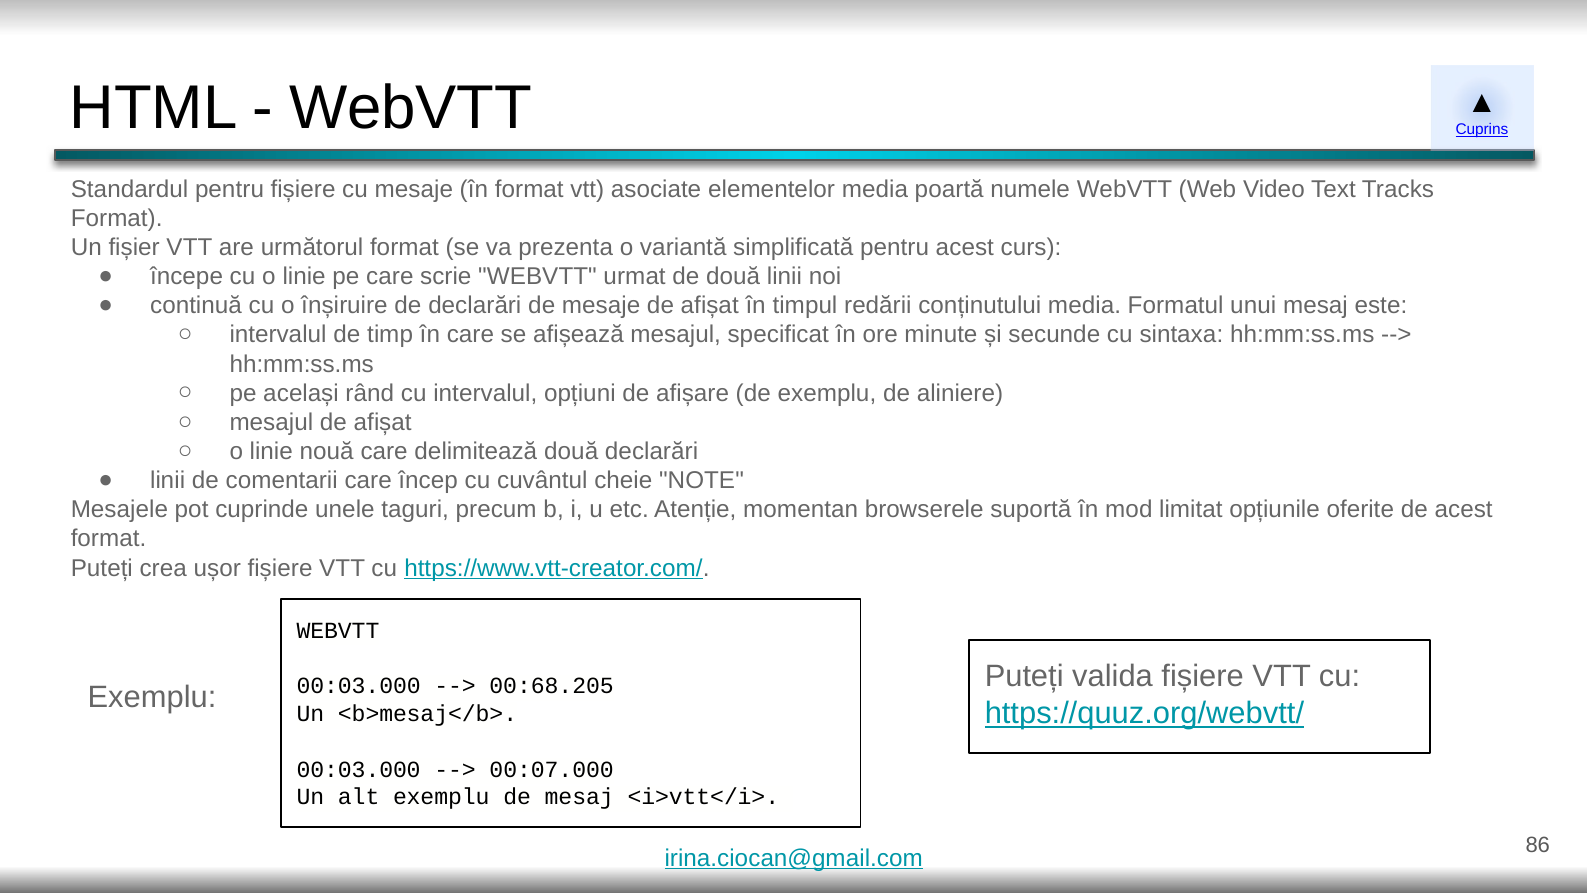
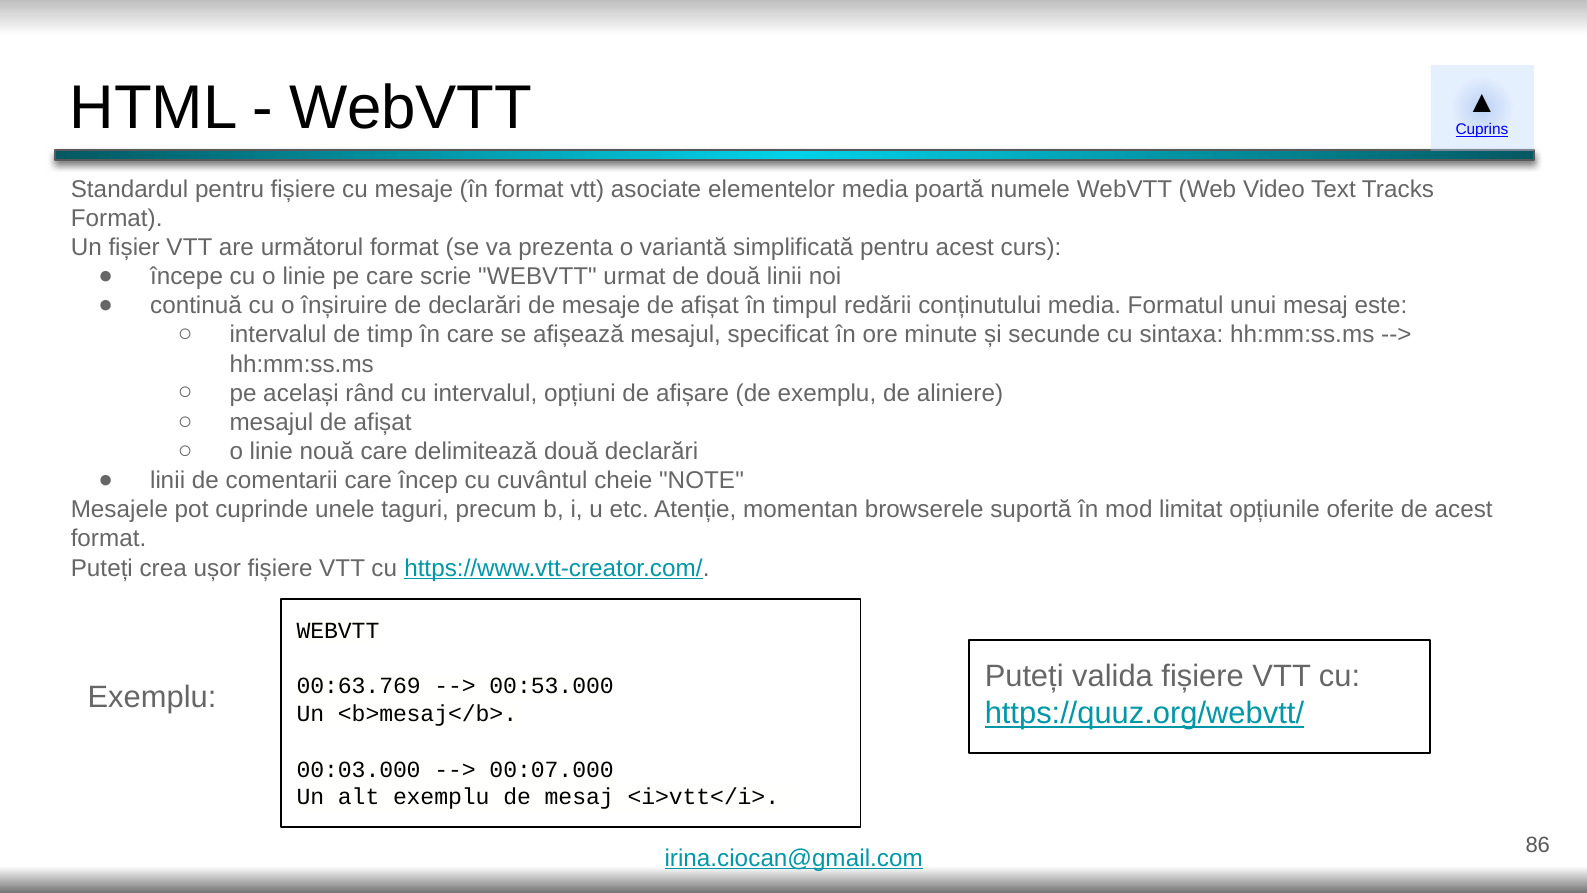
00:03.000: 00:03.000 -> 00:63.769 (359, 686)
00:68.205: 00:68.205 -> 00:53.000 (552, 686)
